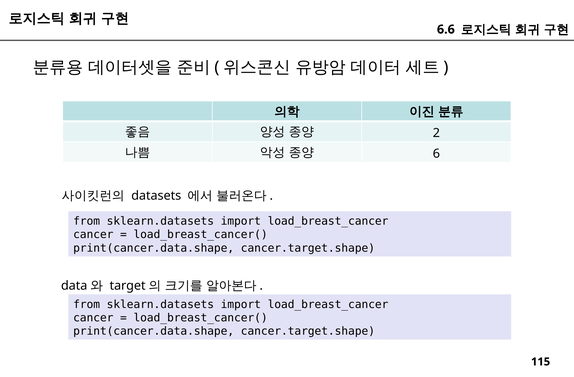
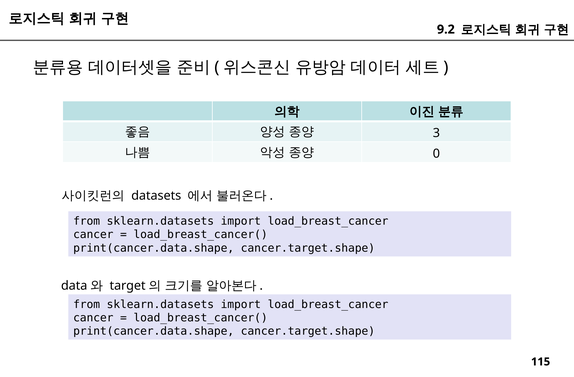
6.6: 6.6 -> 9.2 (446, 29)
2: 2 -> 3 (436, 133)
6: 6 -> 0 (436, 154)
